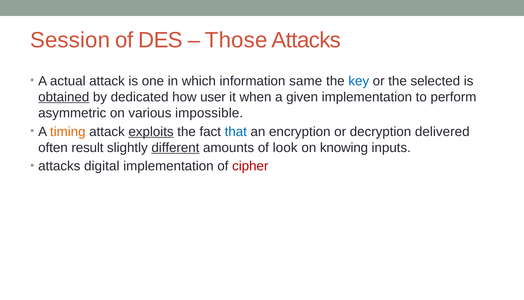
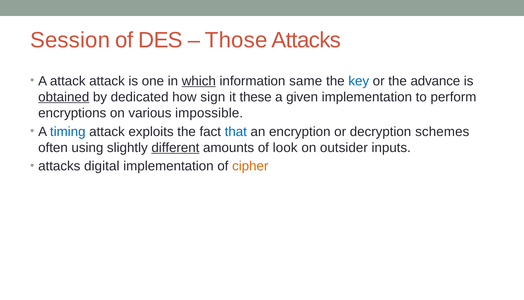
A actual: actual -> attack (68, 81)
which underline: none -> present (199, 81)
selected: selected -> advance (435, 81)
user: user -> sign (213, 97)
when: when -> these (256, 97)
asymmetric: asymmetric -> encryptions (72, 113)
timing colour: orange -> blue (68, 132)
exploits underline: present -> none (151, 132)
delivered: delivered -> schemes (442, 132)
result: result -> using (87, 147)
knowing: knowing -> outsider (344, 147)
cipher colour: red -> orange (250, 166)
